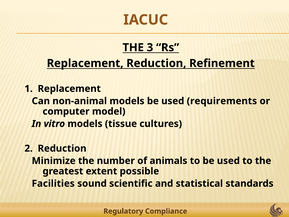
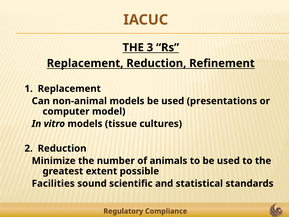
requirements: requirements -> presentations (222, 101)
